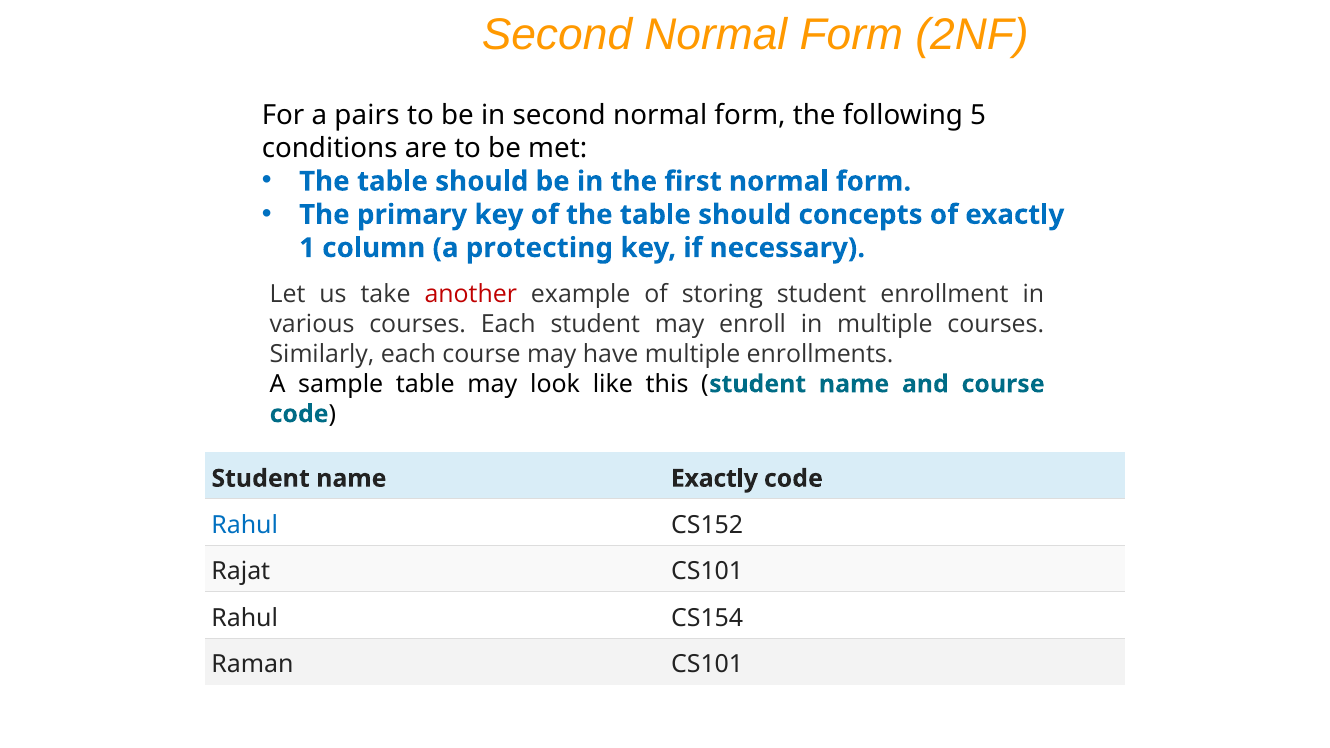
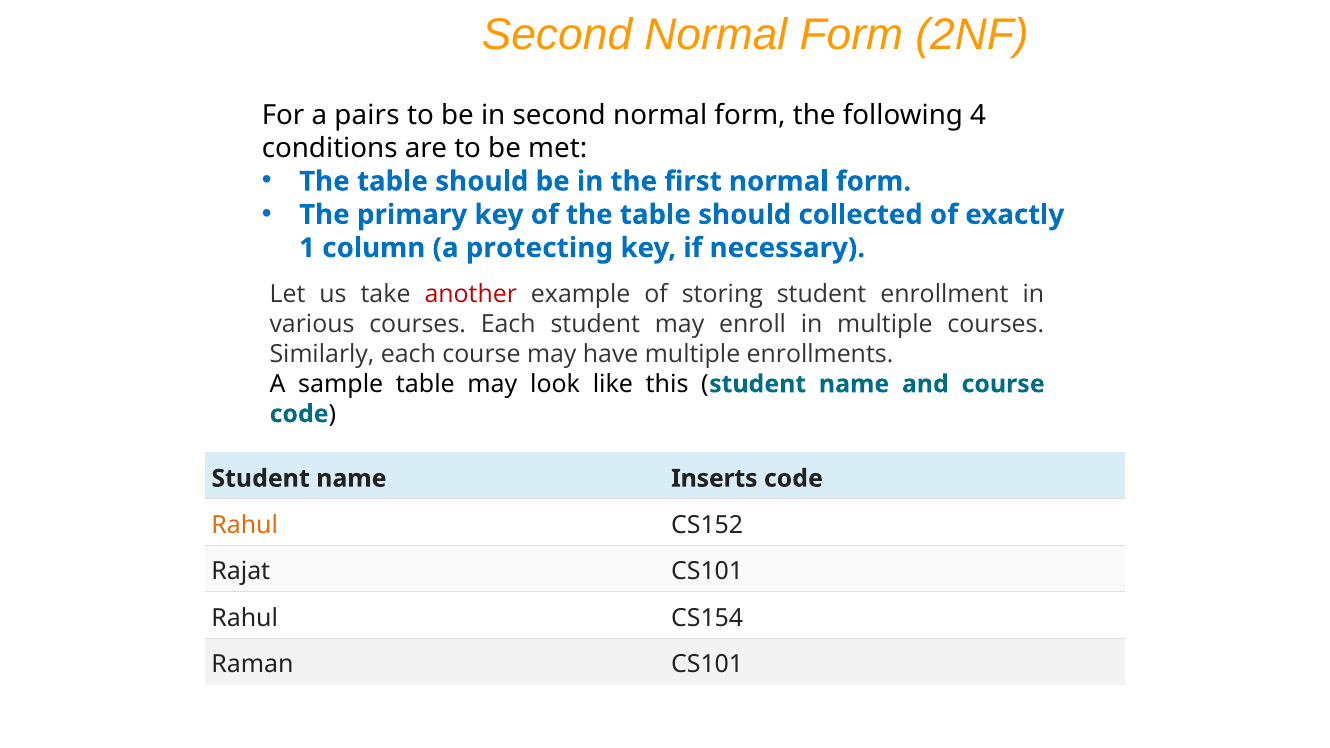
5: 5 -> 4 (978, 115)
concepts: concepts -> collected (861, 215)
name Exactly: Exactly -> Inserts (714, 479)
Rahul colour: blue -> orange (245, 525)
